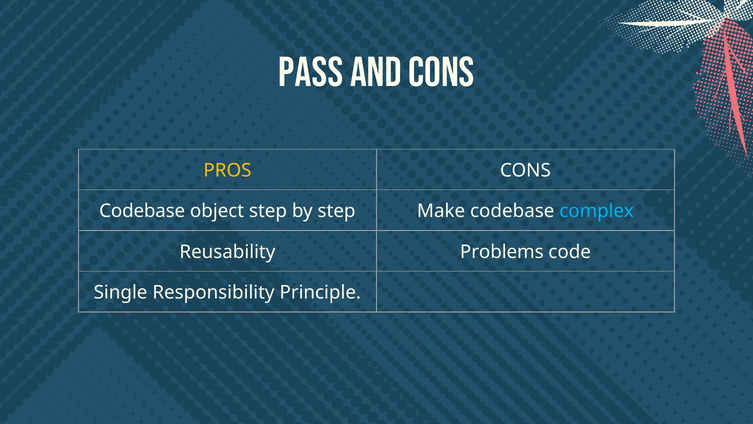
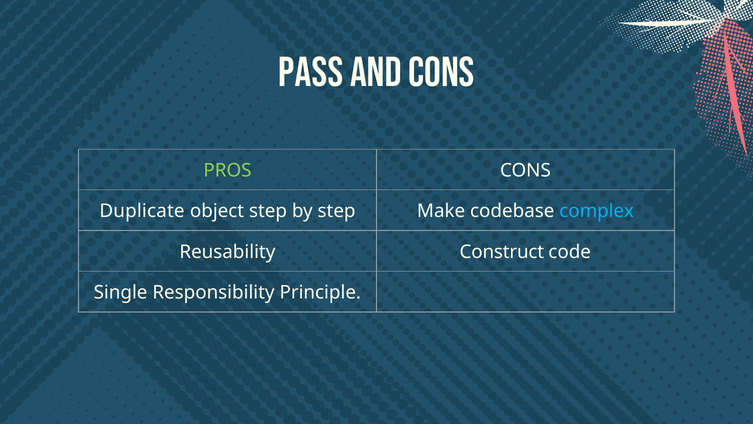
PROS colour: yellow -> light green (228, 170)
Codebase: Codebase -> Duplicate (142, 211)
Problems: Problems -> Construct (502, 252)
